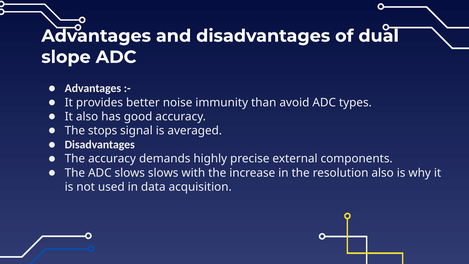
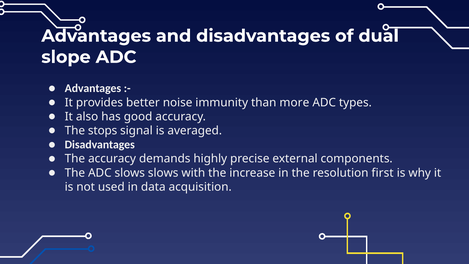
avoid: avoid -> more (294, 102)
resolution also: also -> first (383, 173)
